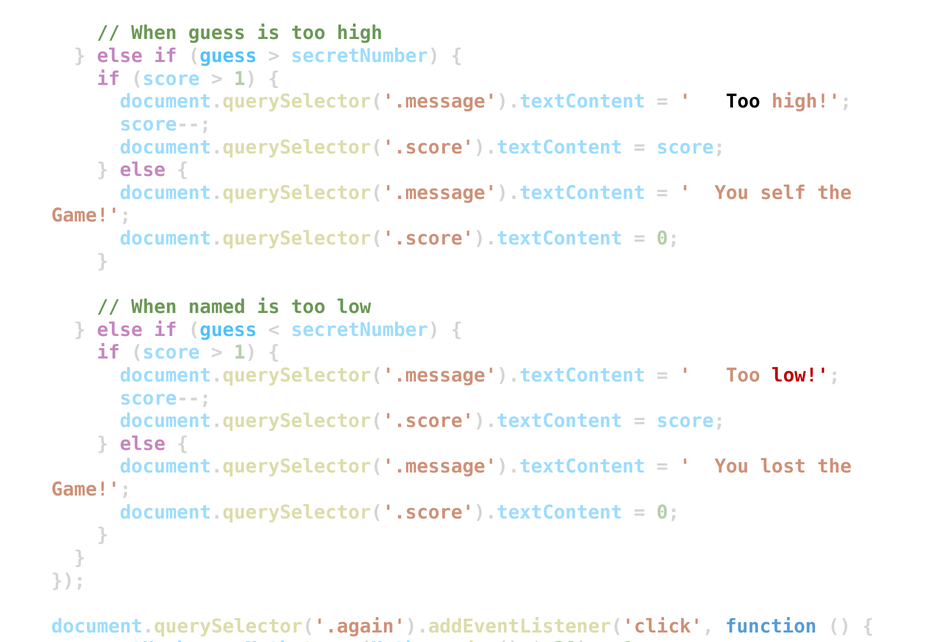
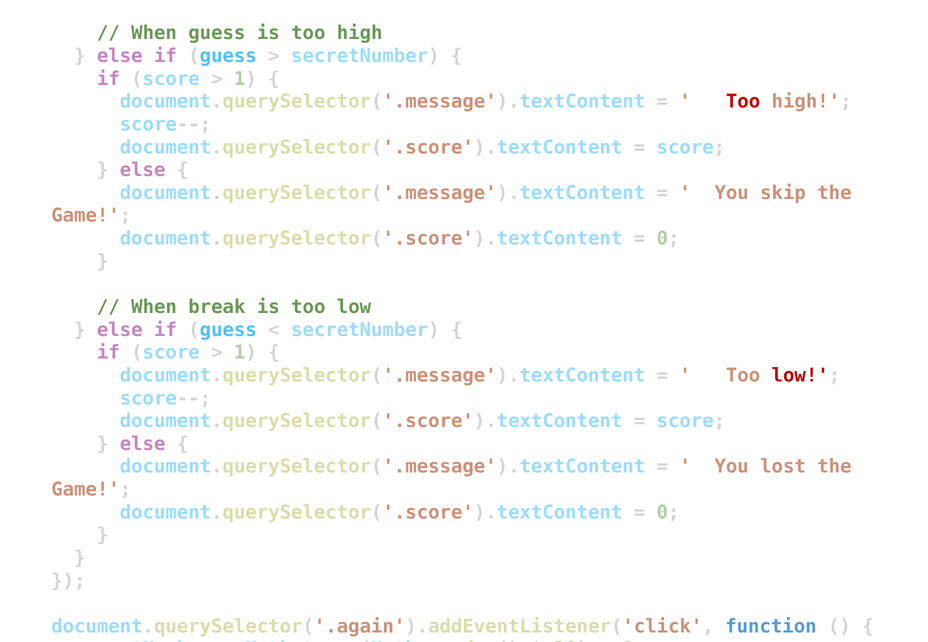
Too colour: black -> red (743, 102)
self: self -> skip (783, 193)
named: named -> break (217, 307)
